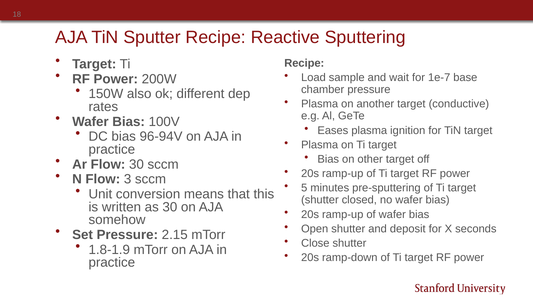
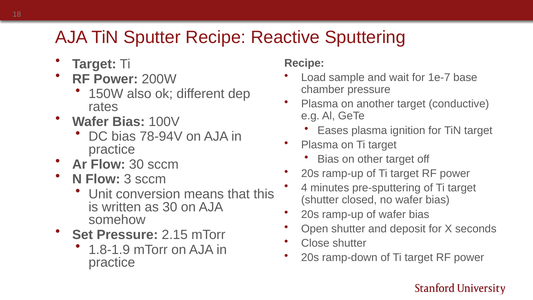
96-94V: 96-94V -> 78-94V (161, 137)
5: 5 -> 4 (304, 188)
